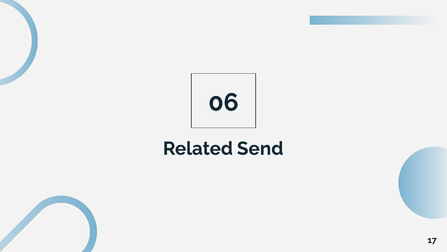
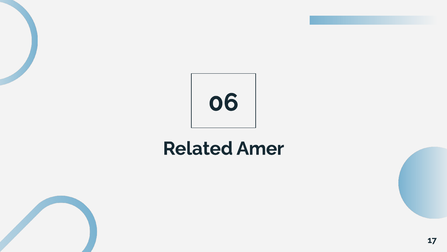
Send: Send -> Amer (260, 148)
